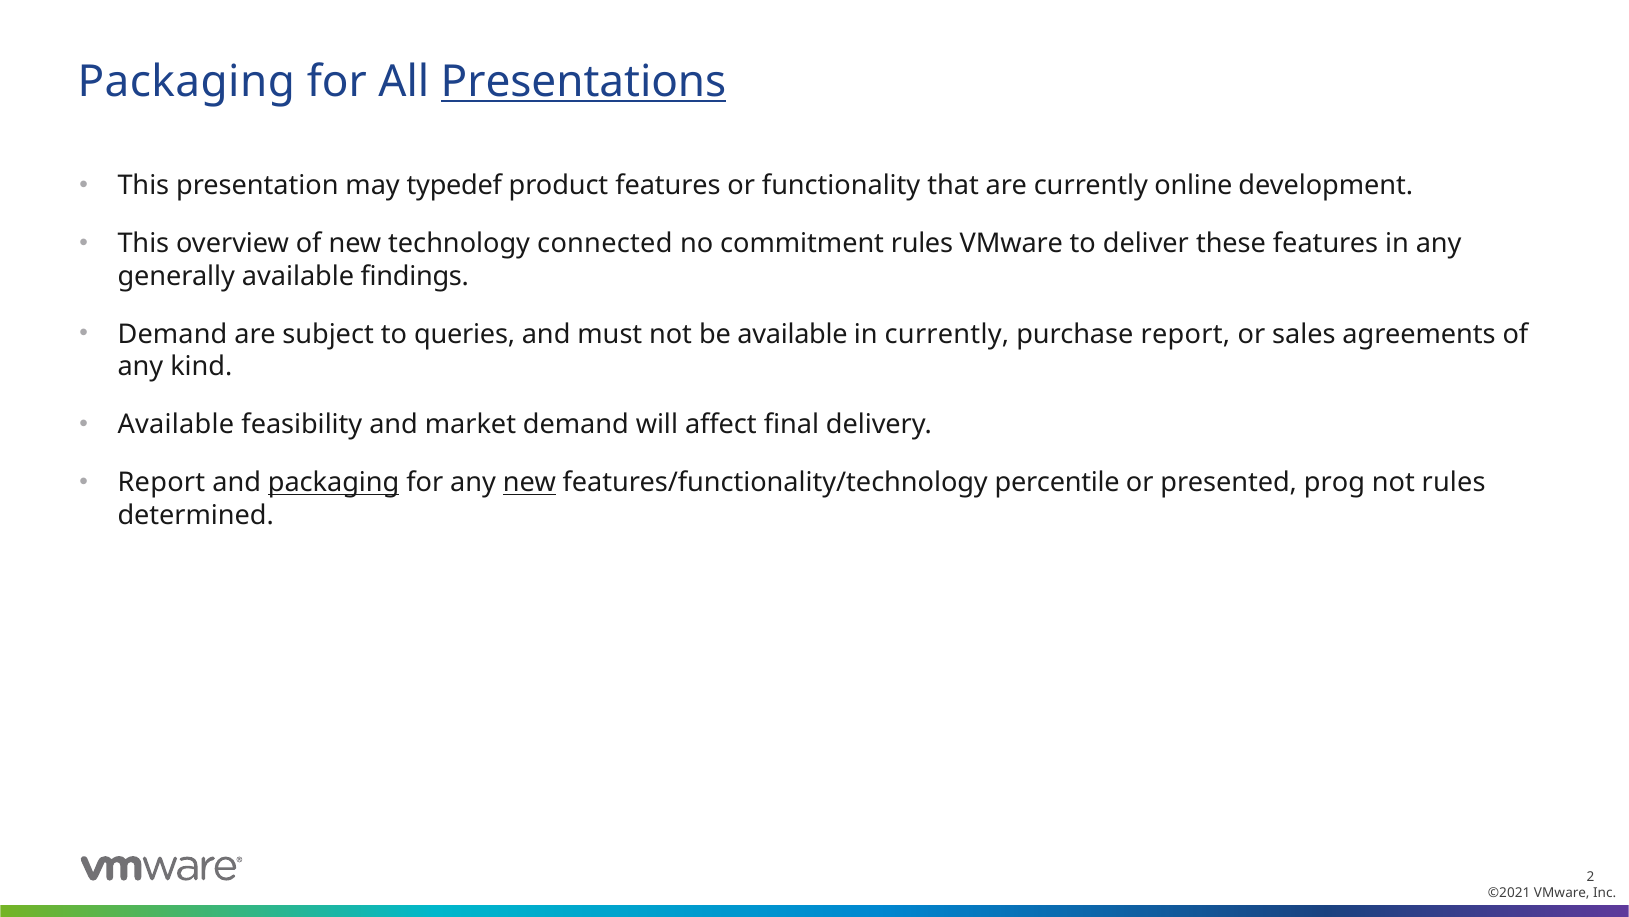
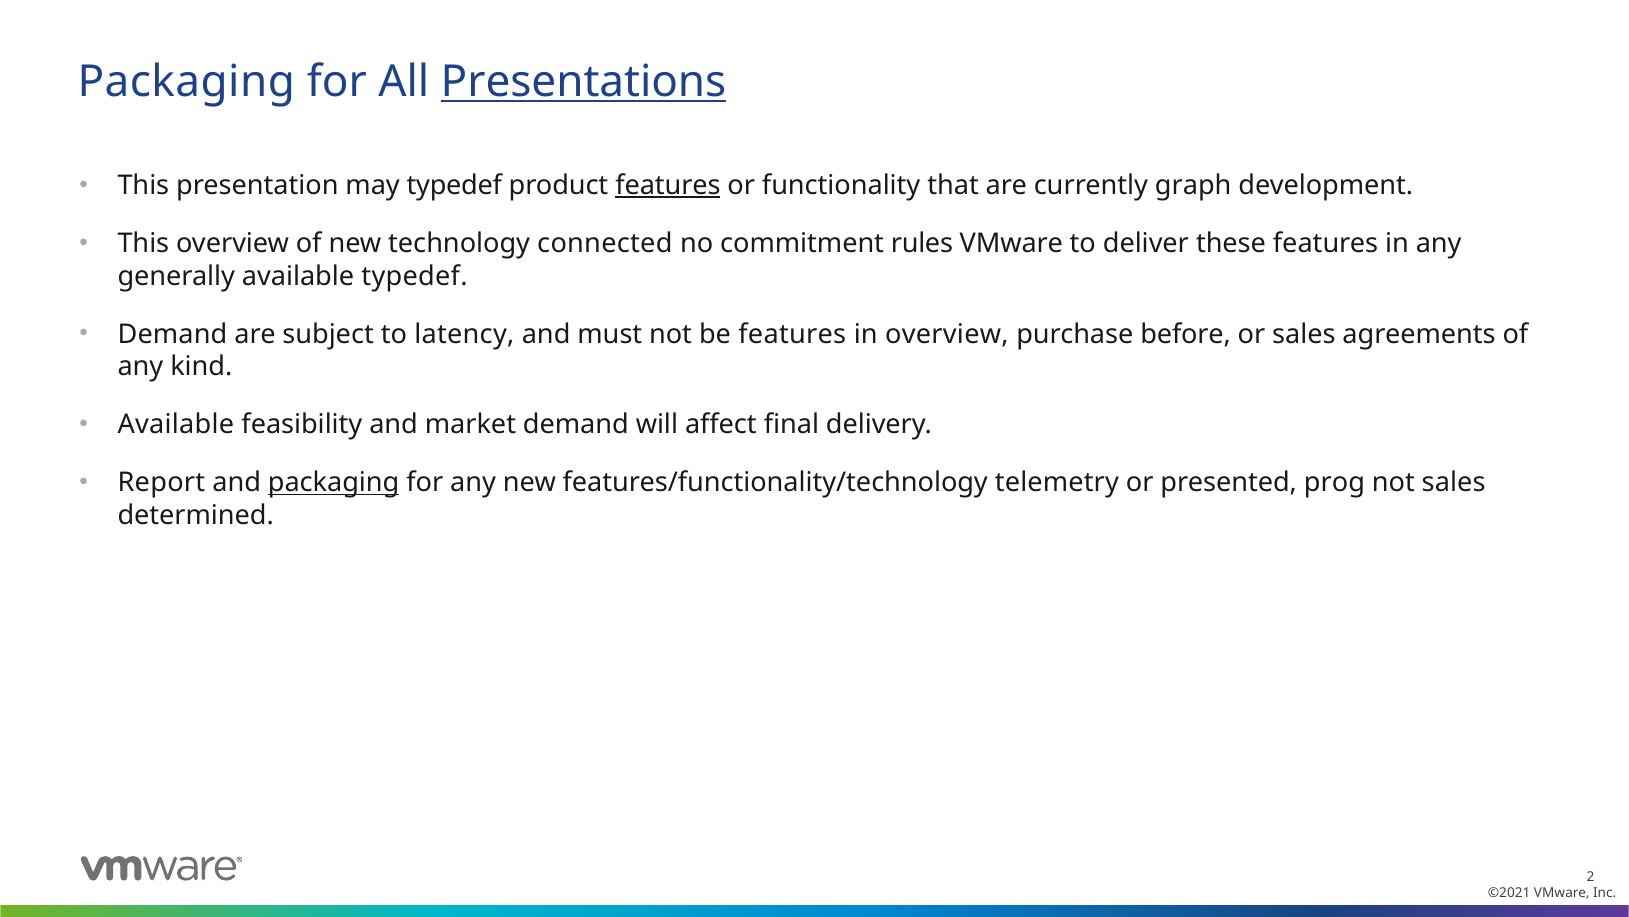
features underline: none -> present (668, 186)
online: online -> graph (1193, 186)
available findings: findings -> typedef (415, 276)
queries: queries -> latency (464, 334)
be available: available -> features (792, 334)
in currently: currently -> overview (947, 334)
purchase report: report -> before (1186, 334)
new underline: present -> none (529, 483)
percentile: percentile -> telemetry (1057, 483)
not rules: rules -> sales (1454, 483)
